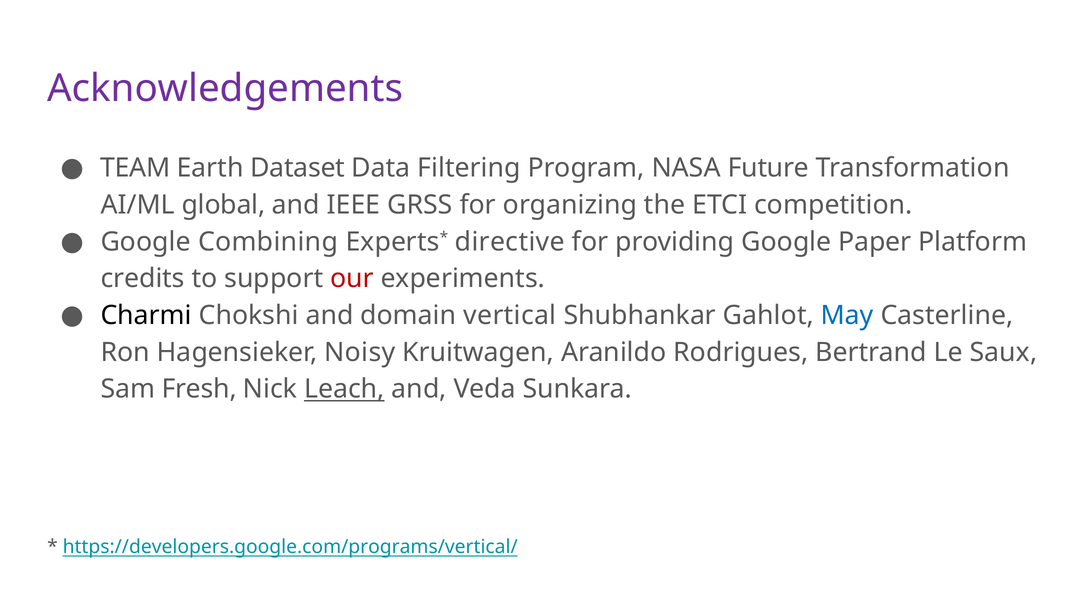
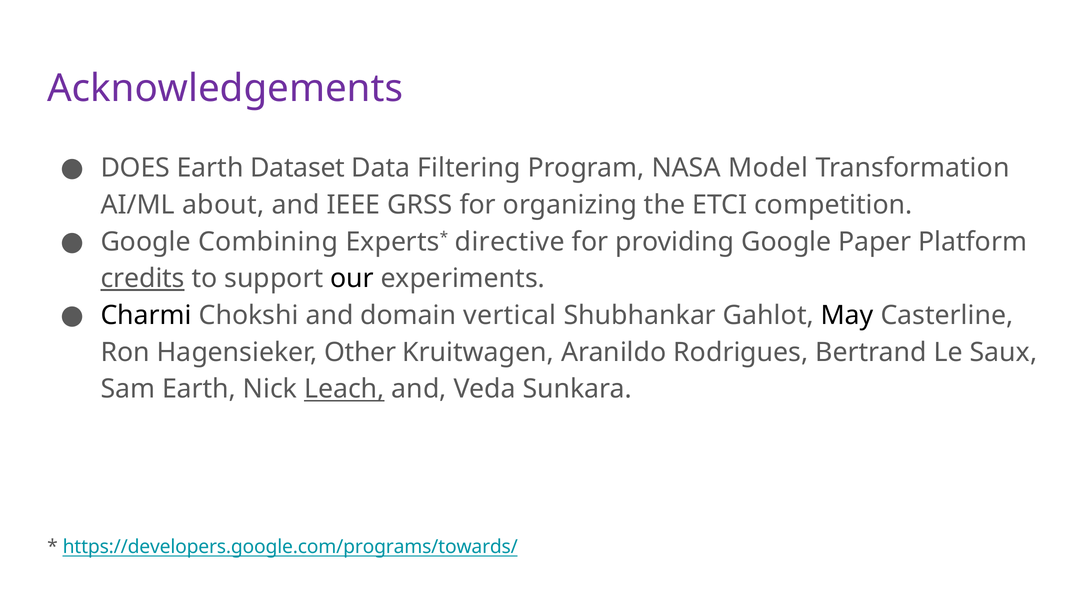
TEAM: TEAM -> DOES (135, 168)
Future: Future -> Model (768, 168)
global: global -> about (223, 205)
credits underline: none -> present (143, 279)
our colour: red -> black (352, 279)
May colour: blue -> black (847, 316)
Noisy: Noisy -> Other (360, 352)
Sam Fresh: Fresh -> Earth (199, 389)
https://developers.google.com/programs/vertical/: https://developers.google.com/programs/vertical/ -> https://developers.google.com/programs/towards/ (290, 547)
